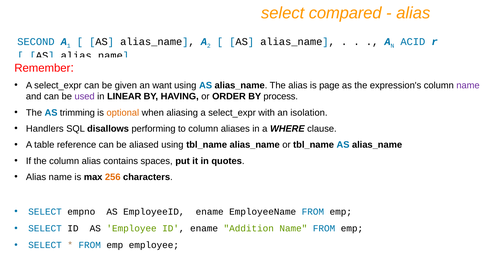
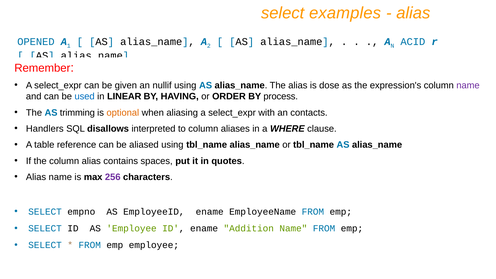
compared: compared -> examples (345, 13)
SECOND: SECOND -> OPENED (36, 42)
want: want -> nullif (162, 85)
page: page -> dose (329, 85)
used colour: purple -> blue (85, 97)
isolation: isolation -> contacts (309, 113)
performing: performing -> interpreted (154, 129)
256 colour: orange -> purple (113, 177)
